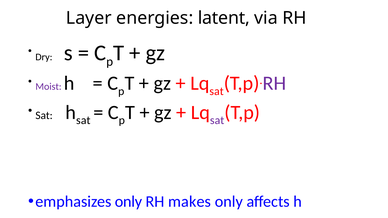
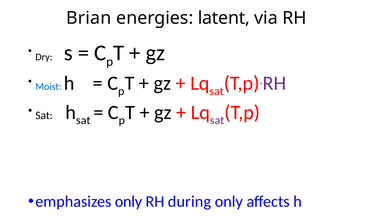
Layer: Layer -> Brian (89, 18)
Moist colour: purple -> blue (48, 87)
makes: makes -> during (190, 202)
